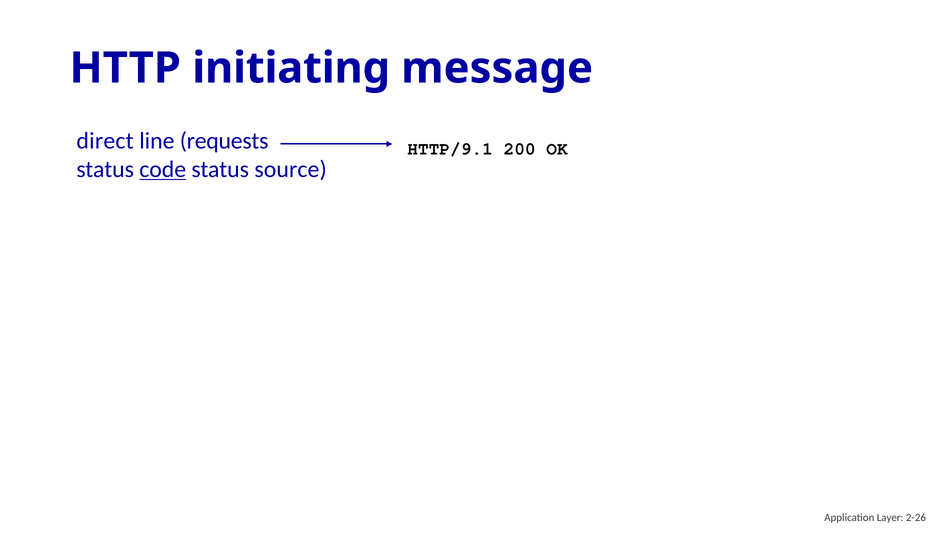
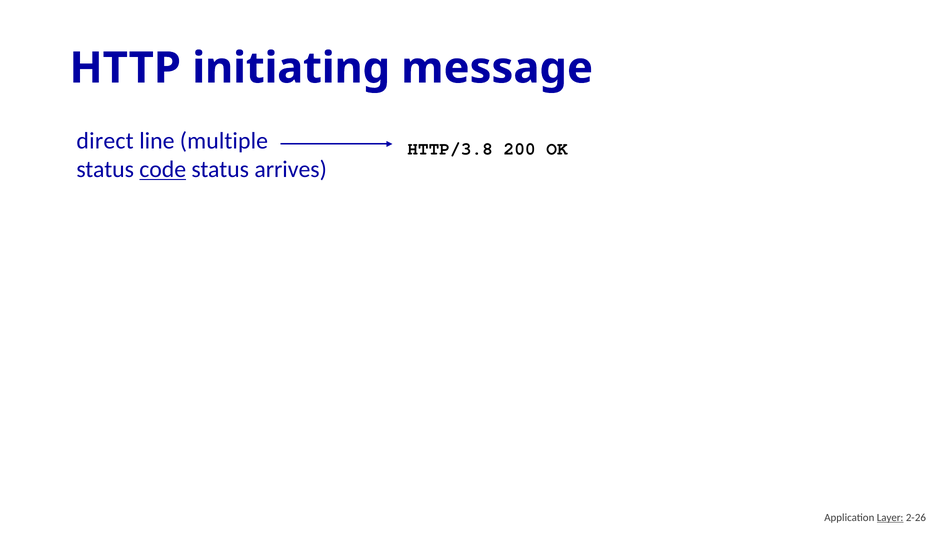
requests: requests -> multiple (224, 141)
HTTP/9.1: HTTP/9.1 -> HTTP/3.8 (450, 149)
source: source -> arrives (291, 169)
Layer underline: none -> present (890, 517)
